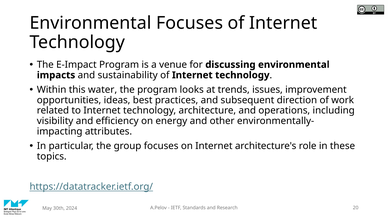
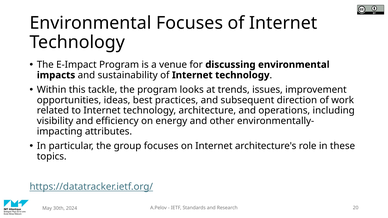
water: water -> tackle (103, 90)
